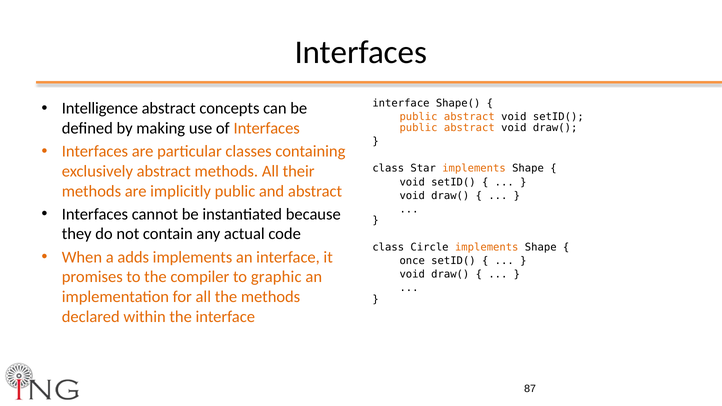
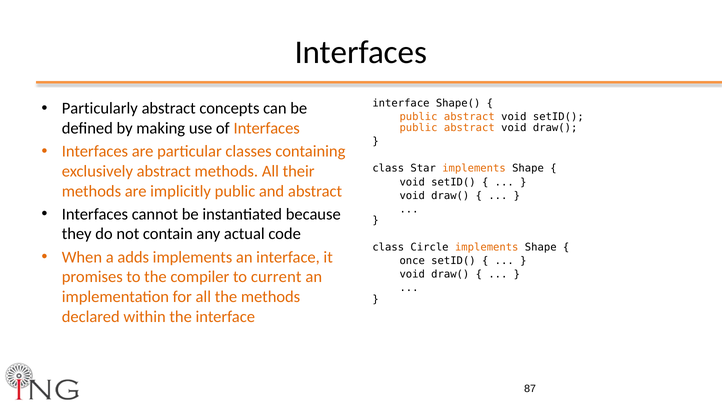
Intelligence: Intelligence -> Particularly (100, 109)
graphic: graphic -> current (276, 277)
